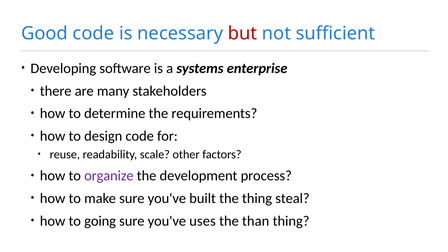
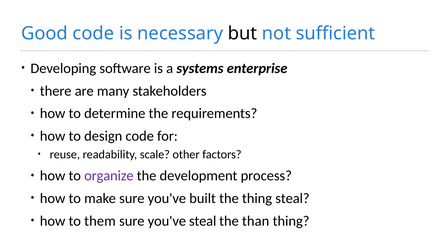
but colour: red -> black (243, 34)
going: going -> them (100, 221)
you've uses: uses -> steal (203, 221)
